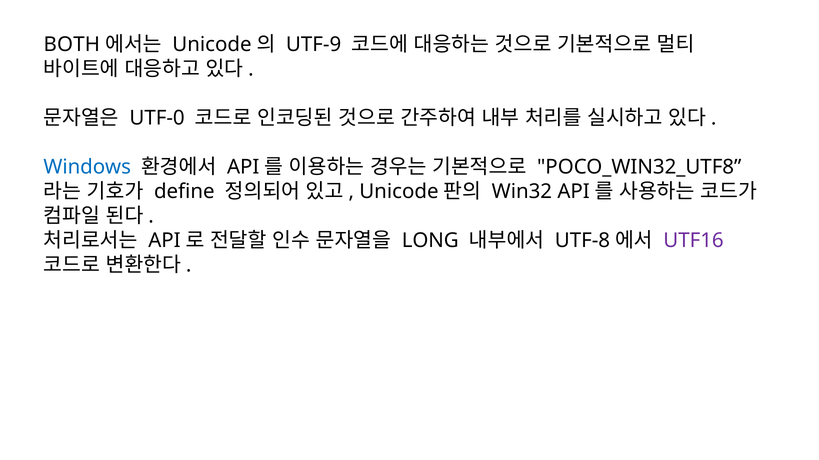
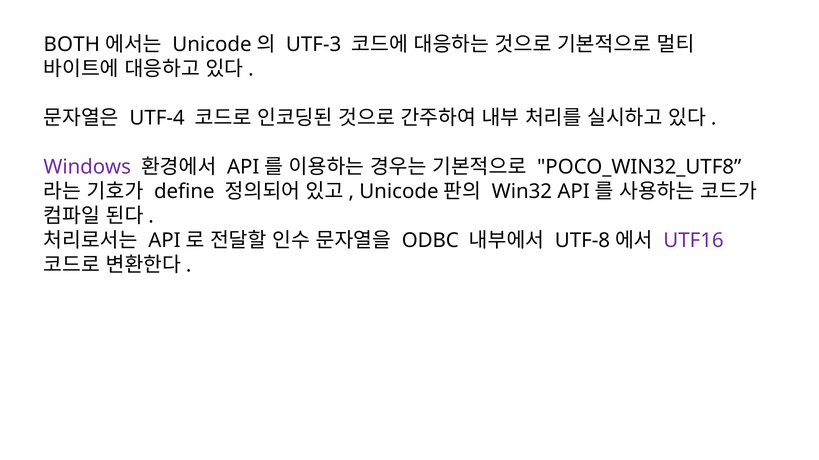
UTF-9: UTF-9 -> UTF-3 (314, 45)
UTF-0: UTF-0 -> UTF-4 (157, 118)
Windows colour: blue -> purple (87, 167)
LONG: LONG -> ODBC (430, 241)
